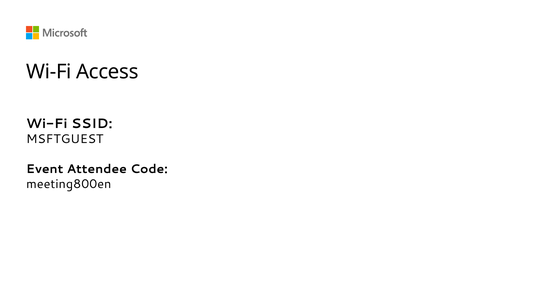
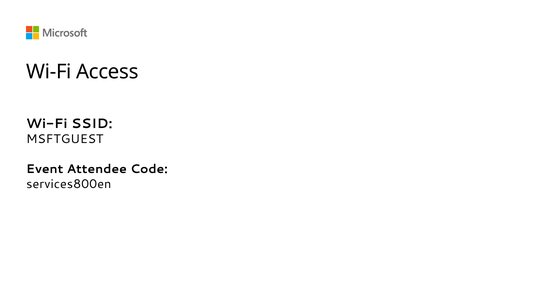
meeting800en: meeting800en -> services800en (69, 184)
